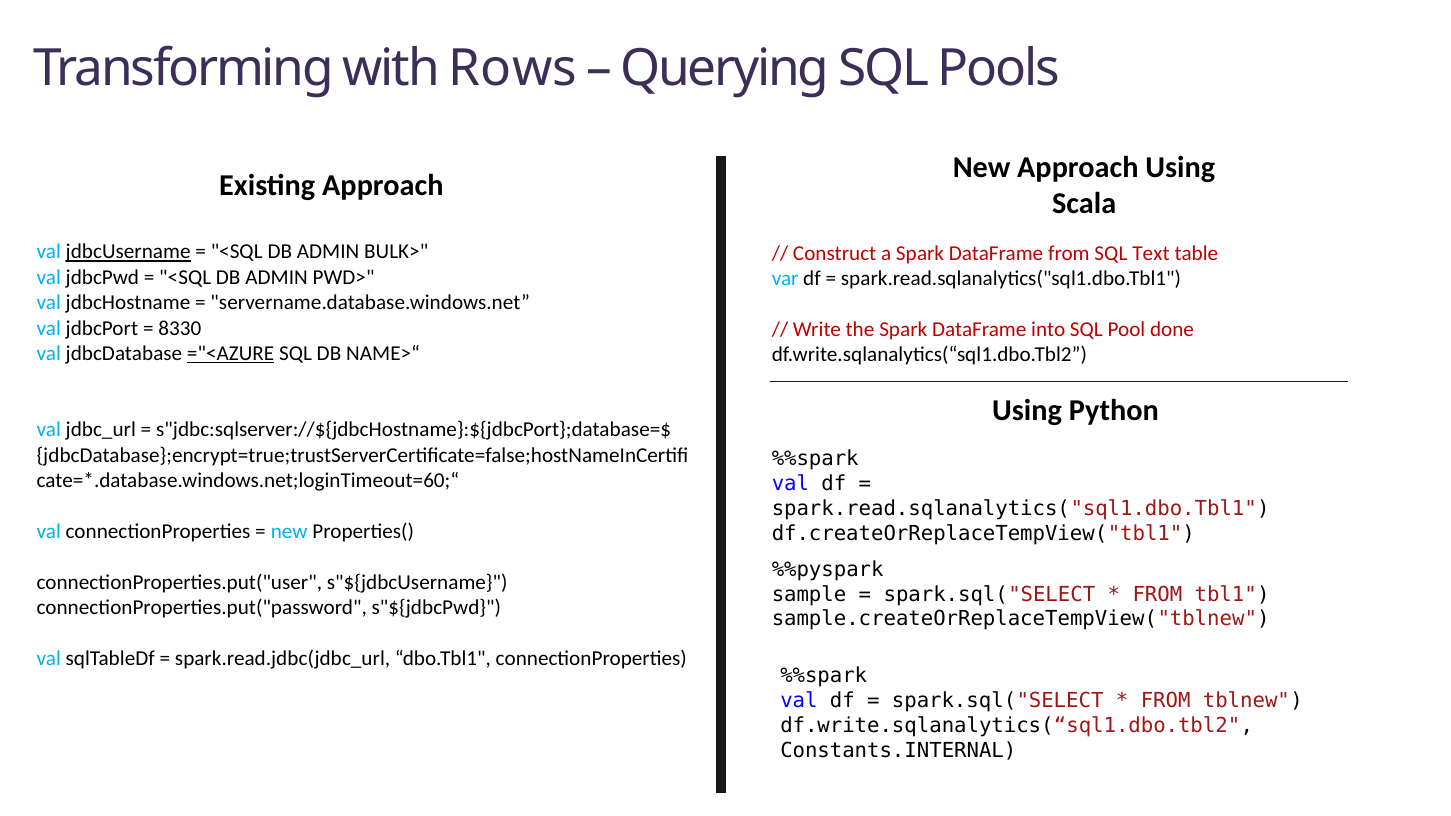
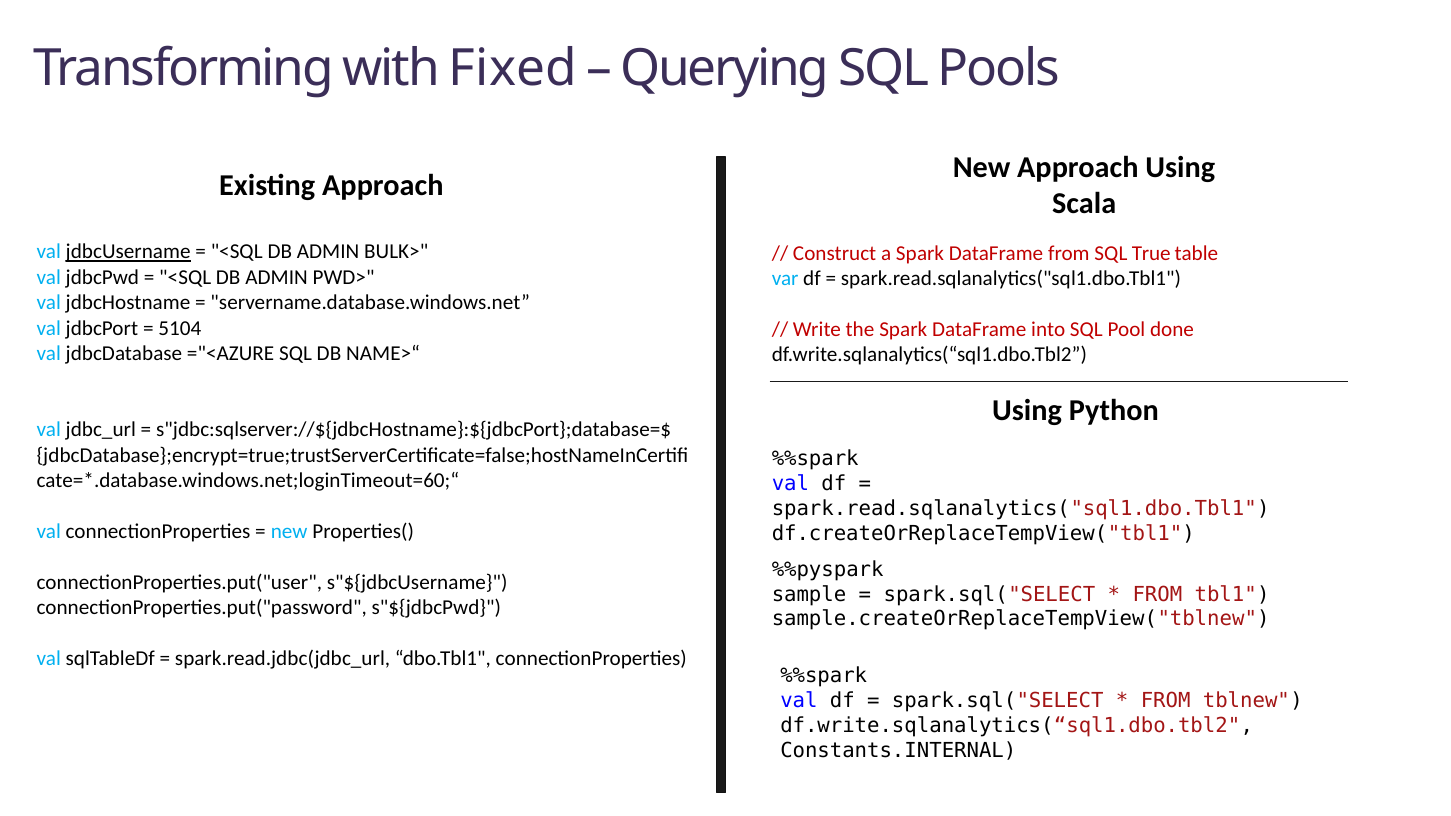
Rows: Rows -> Fixed (513, 68)
Text: Text -> True (1151, 253)
8330: 8330 -> 5104 (180, 328)
="<AZURE underline: present -> none (231, 354)
